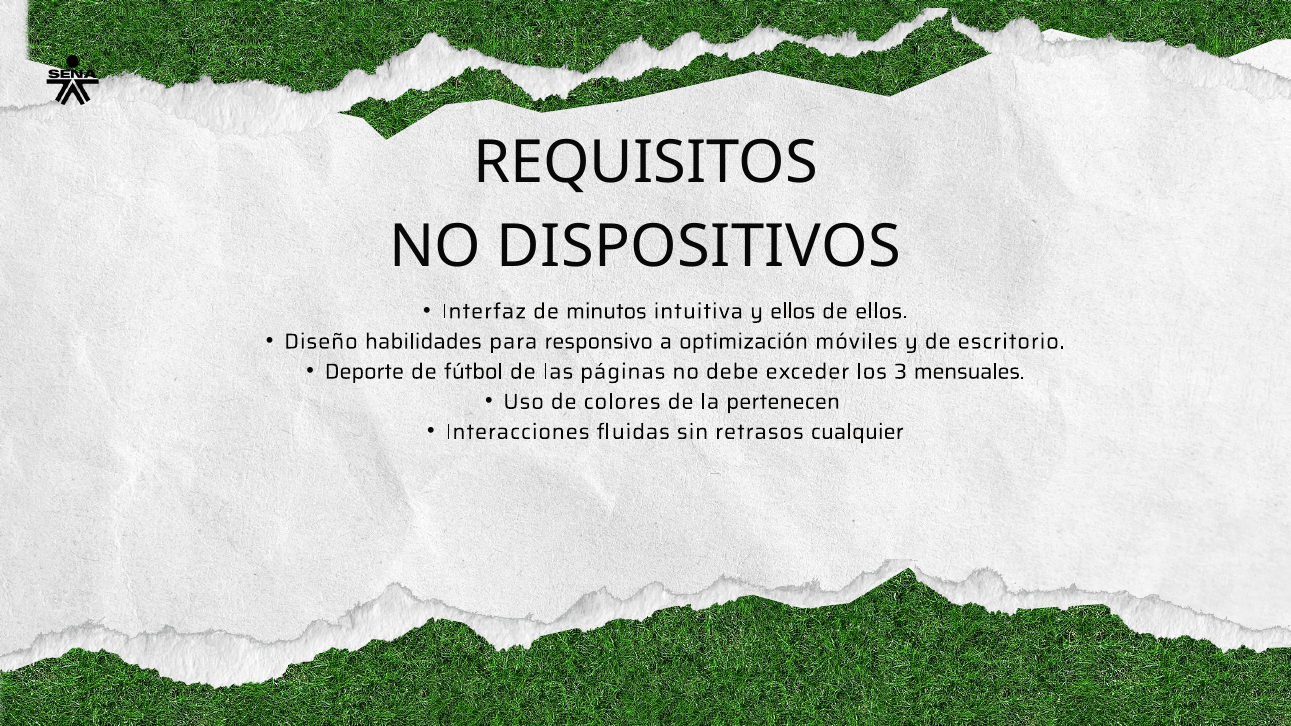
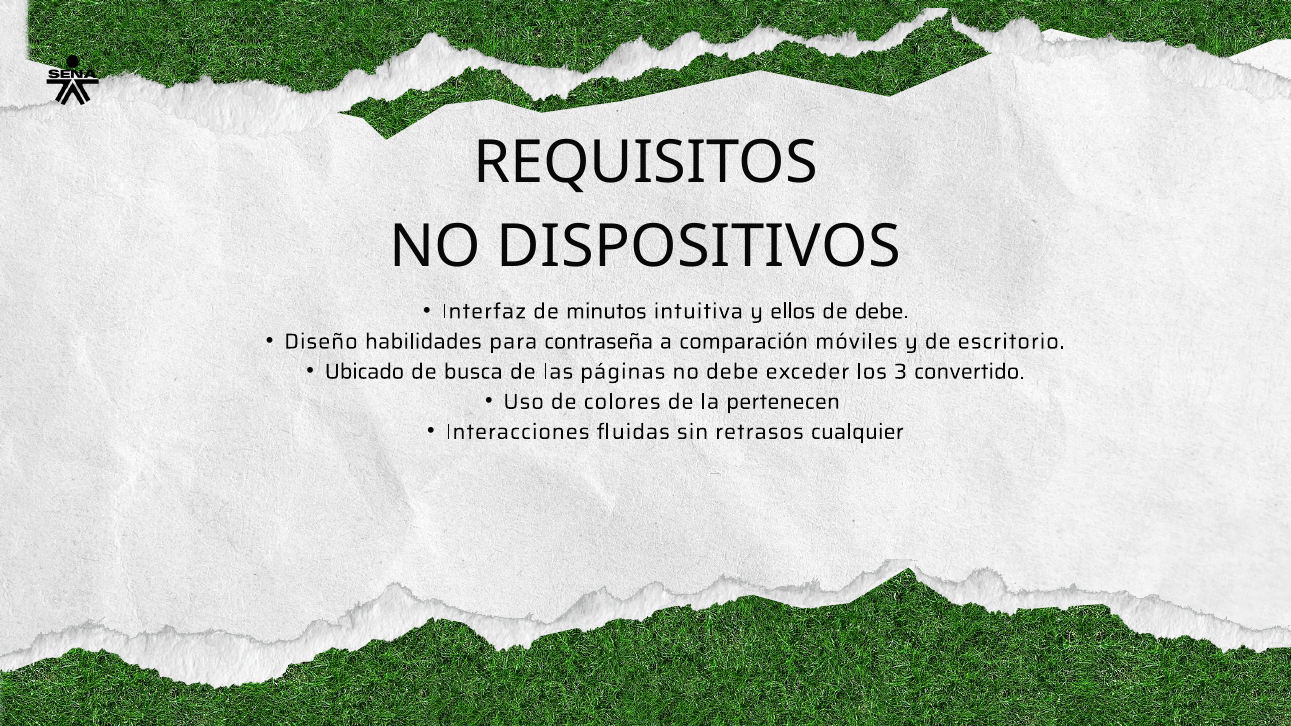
de ellos: ellos -> debe (881, 311)
responsivo: responsivo -> contraseña (599, 341)
optimización: optimización -> comparación (744, 341)
Deporte: Deporte -> Ubicado (364, 372)
fútbol: fútbol -> busca (473, 372)
mensuales: mensuales -> convertido (969, 372)
